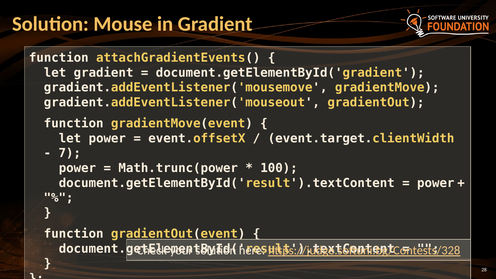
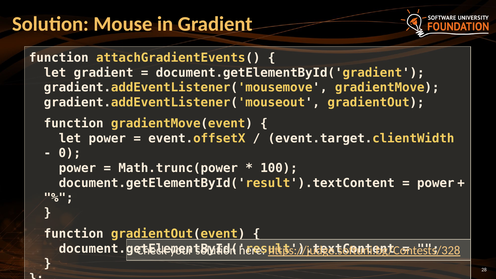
7: 7 -> 0 (70, 153)
